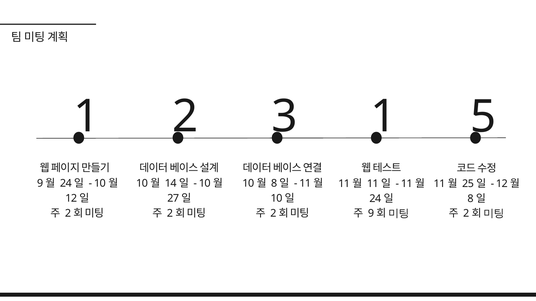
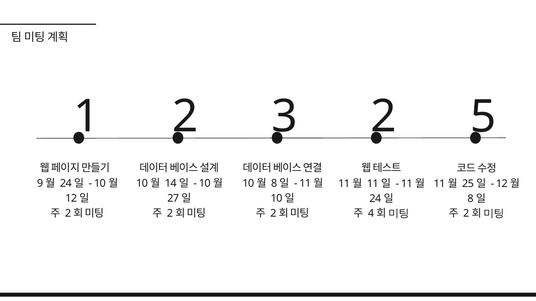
3 1: 1 -> 2 (384, 117)
9: 9 -> 4 (371, 214)
